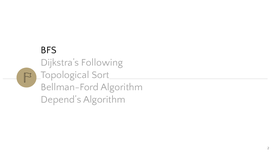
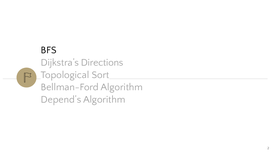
Following: Following -> Directions (102, 63)
